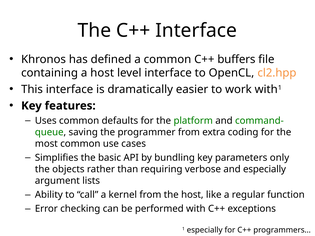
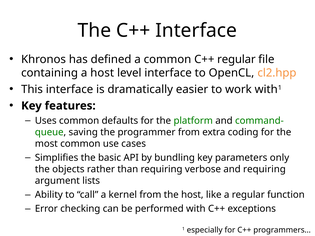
C++ buffers: buffers -> regular (236, 59)
and especially: especially -> requiring (264, 169)
